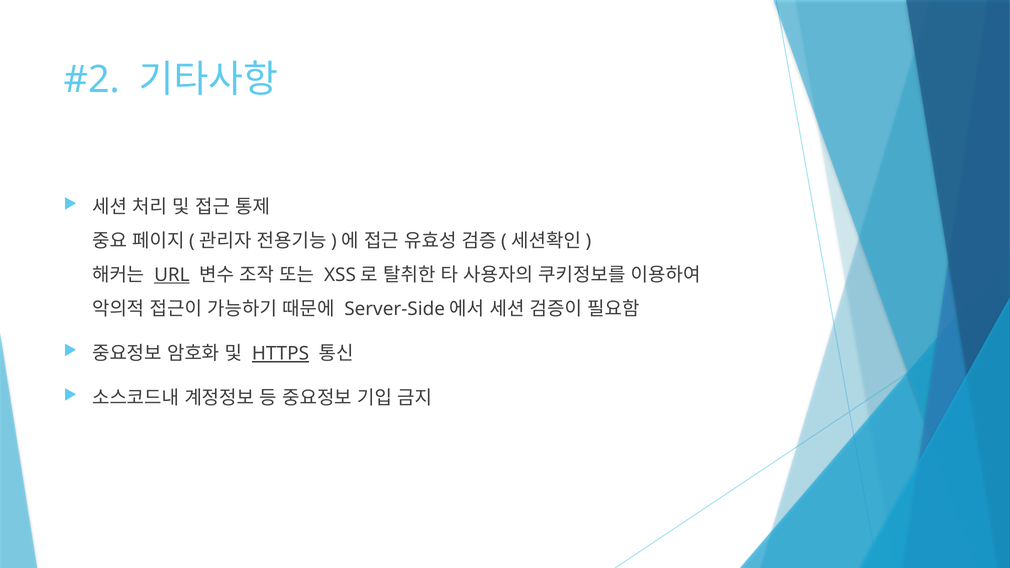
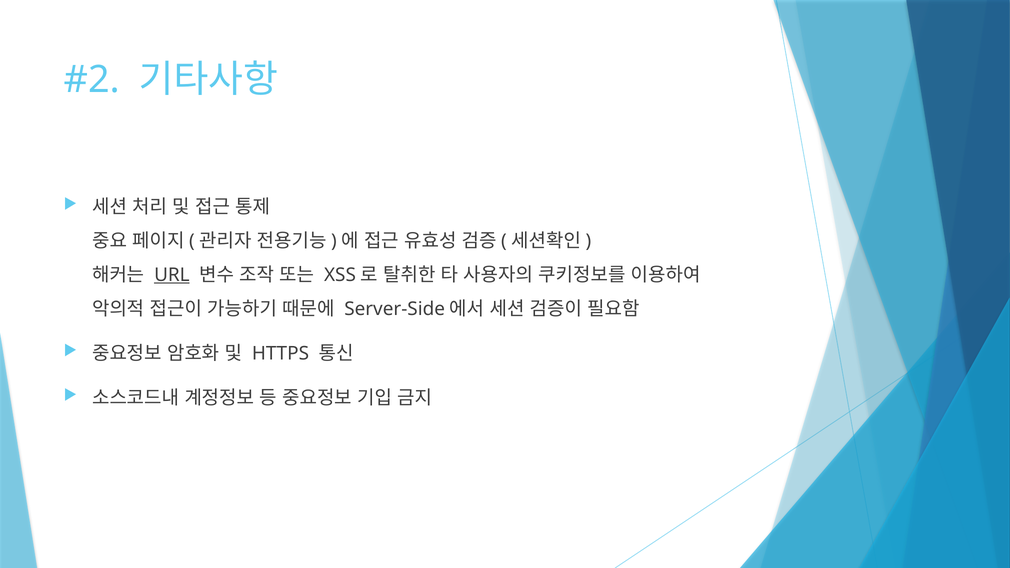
HTTPS underline: present -> none (280, 354)
